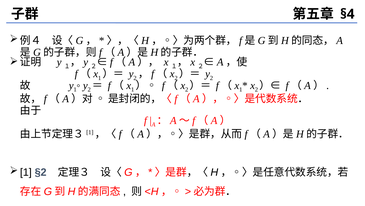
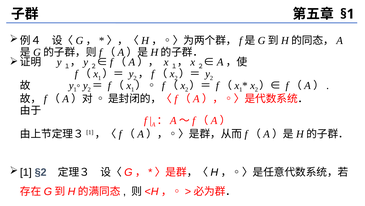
§4: §4 -> §1 (347, 14)
